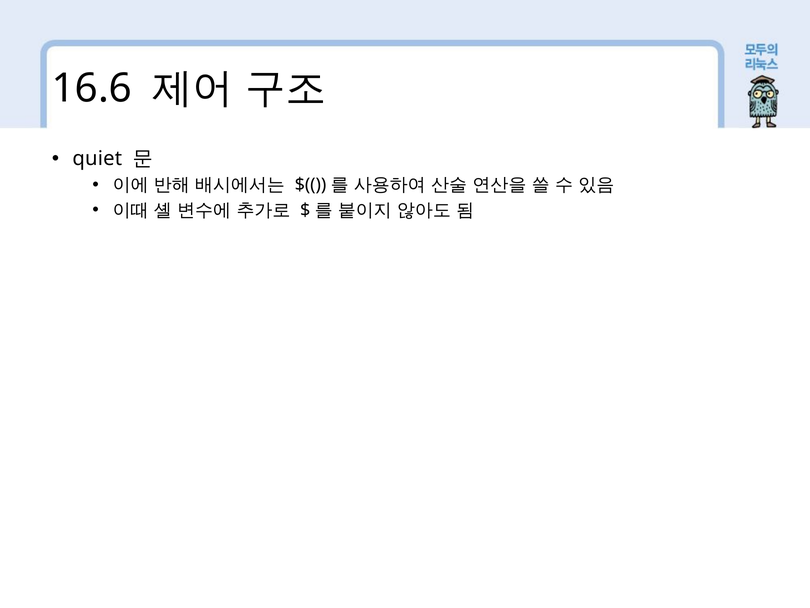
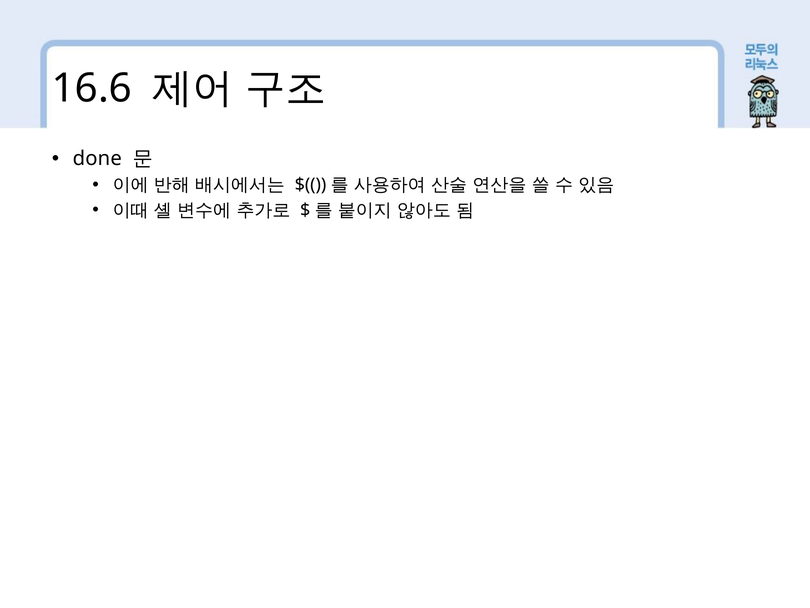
quiet: quiet -> done (97, 159)
